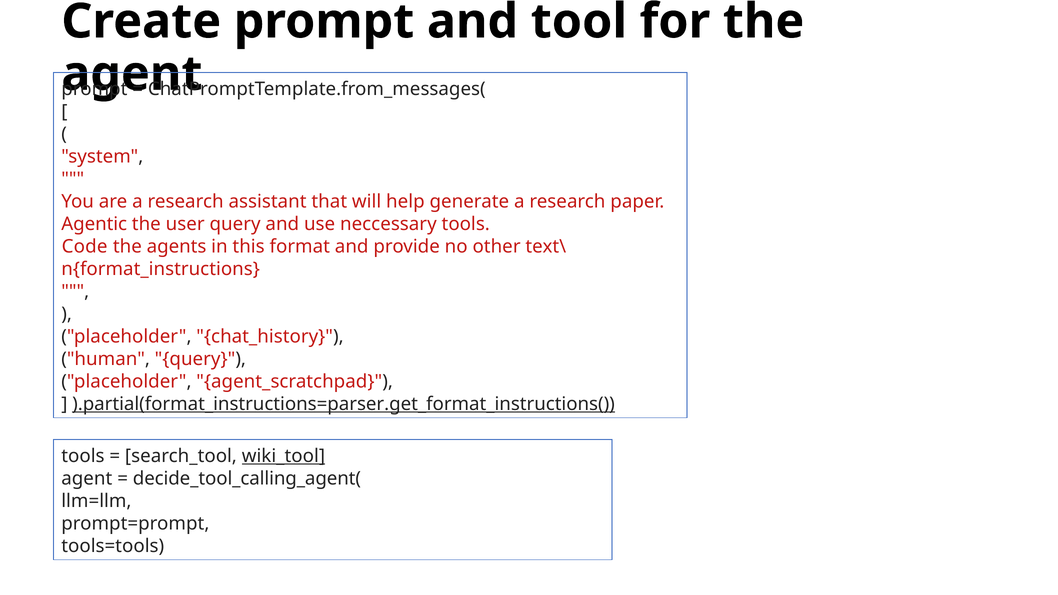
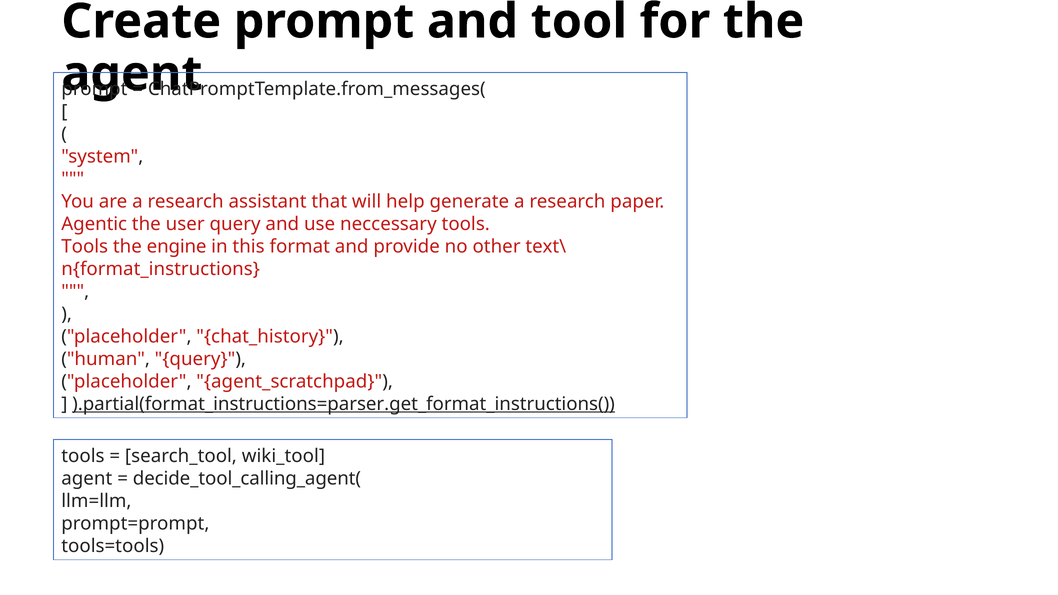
Code: Code -> Tools (85, 246)
agents: agents -> engine (177, 246)
wiki_tool underline: present -> none (283, 456)
